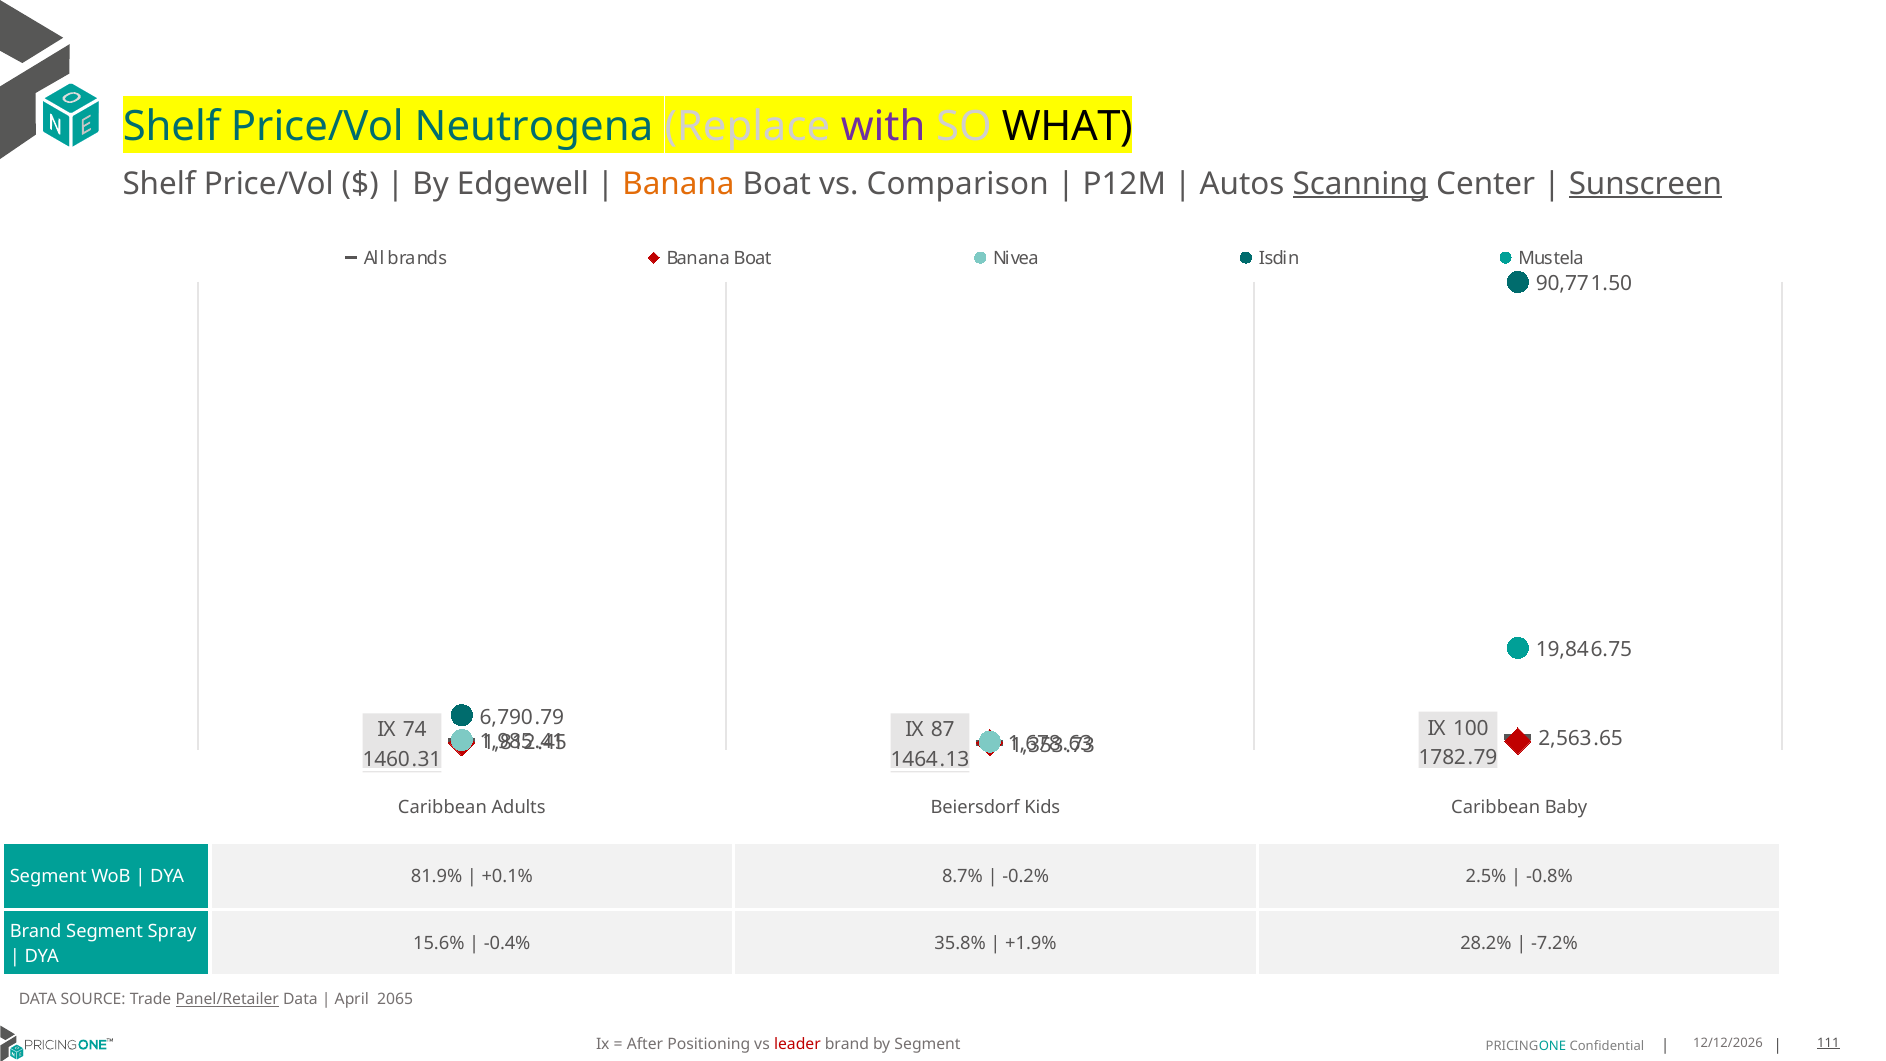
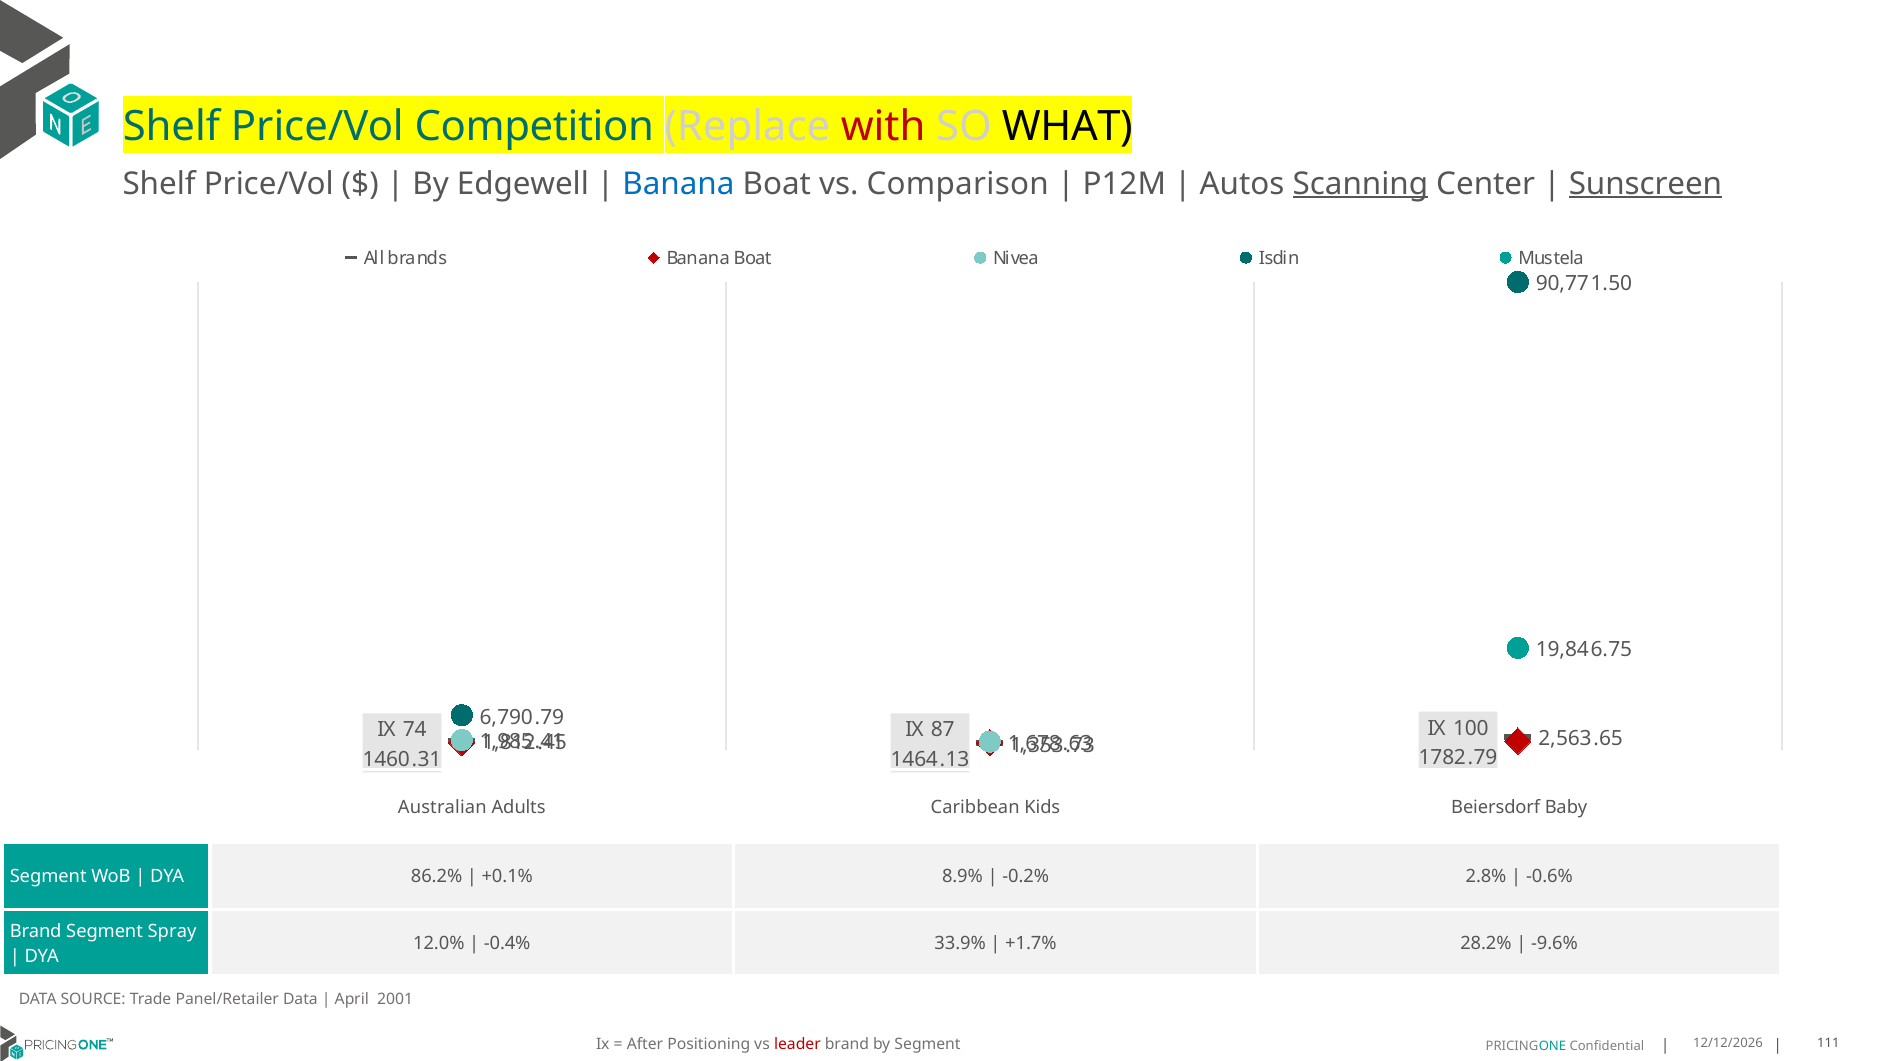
Neutrogena: Neutrogena -> Competition (534, 127)
with colour: purple -> red (883, 127)
Banana colour: orange -> blue (678, 184)
Caribbean: Caribbean -> Australian (442, 807)
Beiersdorf: Beiersdorf -> Caribbean (975, 807)
Kids Caribbean: Caribbean -> Beiersdorf (1496, 807)
81.9%: 81.9% -> 86.2% (437, 877)
8.7%: 8.7% -> 8.9% (962, 877)
2.5%: 2.5% -> 2.8% (1486, 877)
-0.8%: -0.8% -> -0.6% (1549, 877)
15.6%: 15.6% -> 12.0% (439, 944)
35.8%: 35.8% -> 33.9% (960, 944)
+1.9%: +1.9% -> +1.7% (1031, 944)
-7.2%: -7.2% -> -9.6% (1554, 944)
Panel/Retailer underline: present -> none (227, 999)
2065: 2065 -> 2001 (395, 999)
111 underline: present -> none (1828, 1043)
